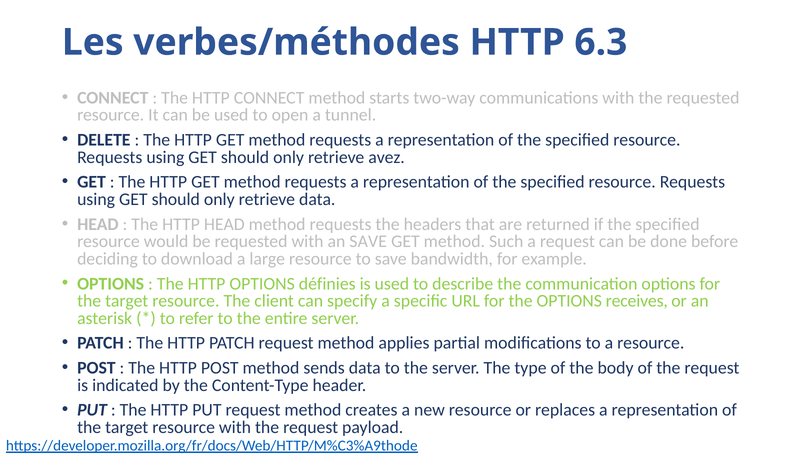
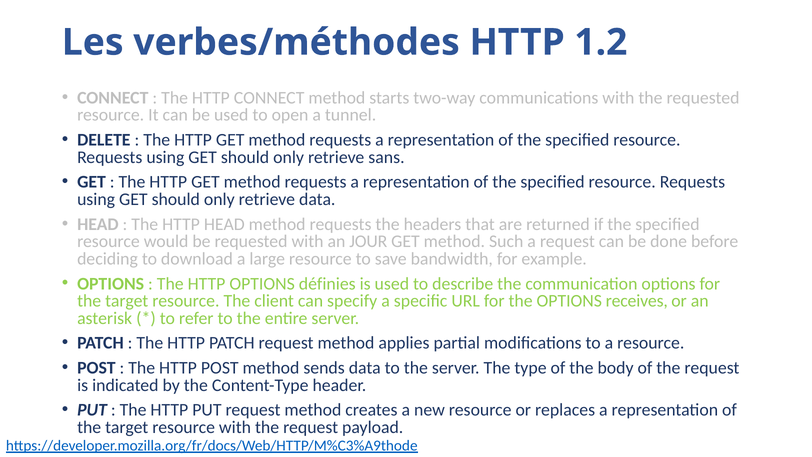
6.3: 6.3 -> 1.2 (601, 42)
avez: avez -> sans (387, 157)
an SAVE: SAVE -> JOUR (368, 241)
